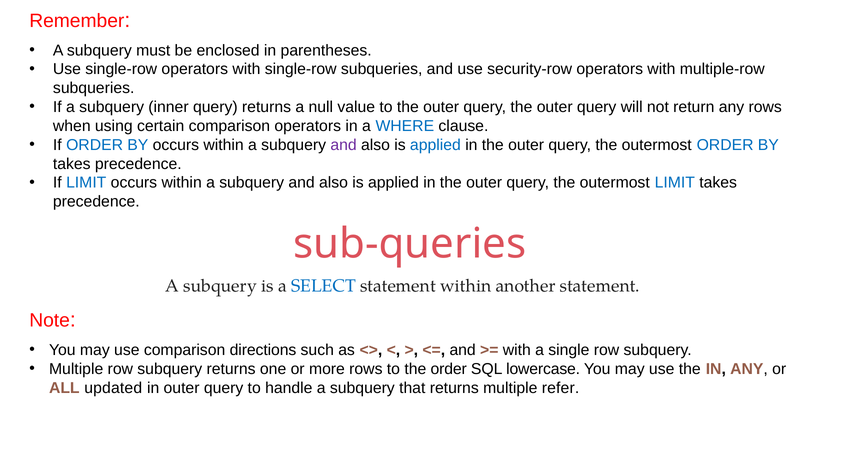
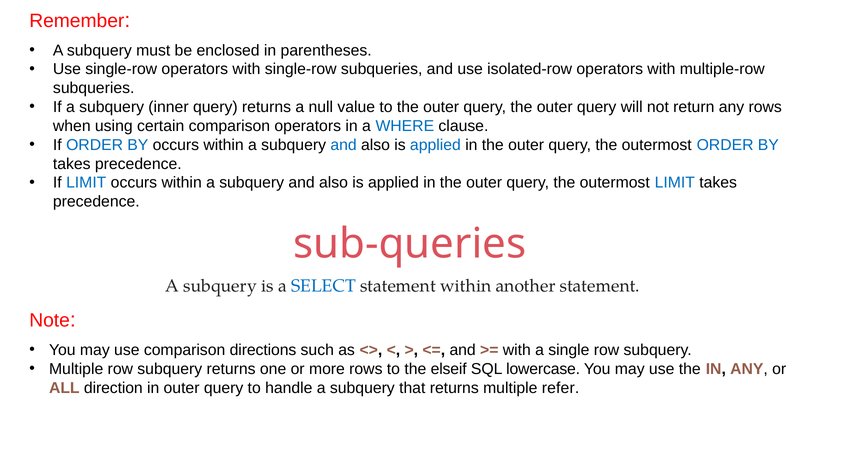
security-row: security-row -> isolated-row (530, 69)
and colour: purple -> blue (344, 145)
the order: order -> elseif (449, 369)
updated: updated -> direction (113, 388)
